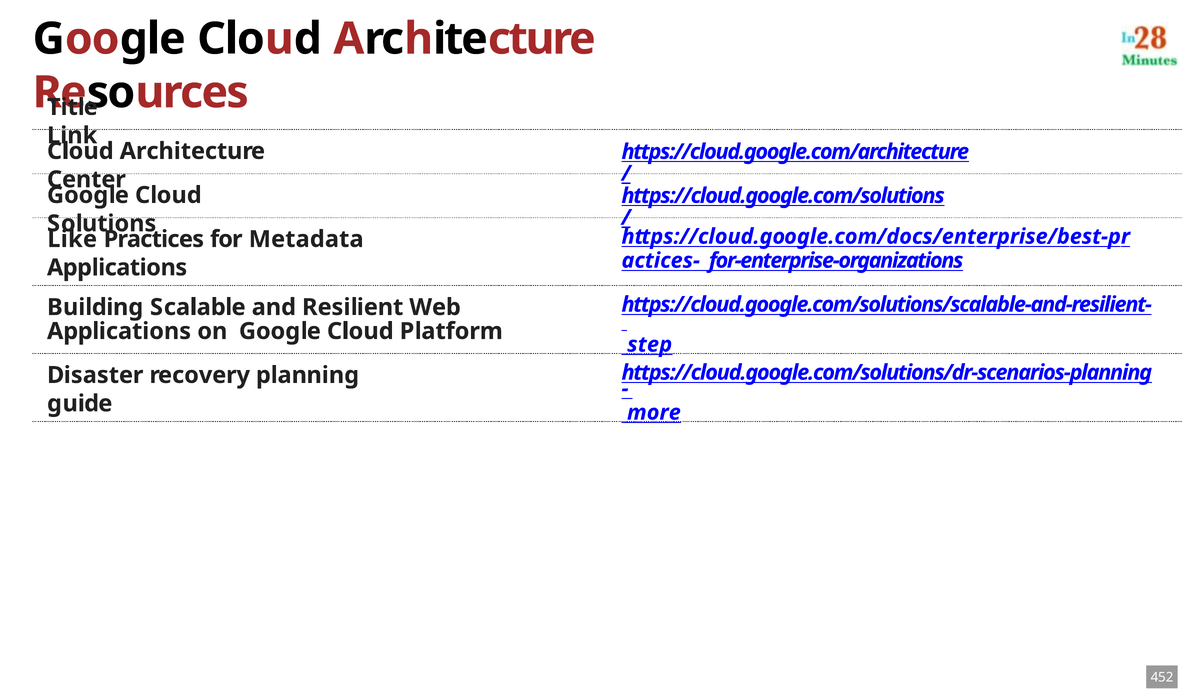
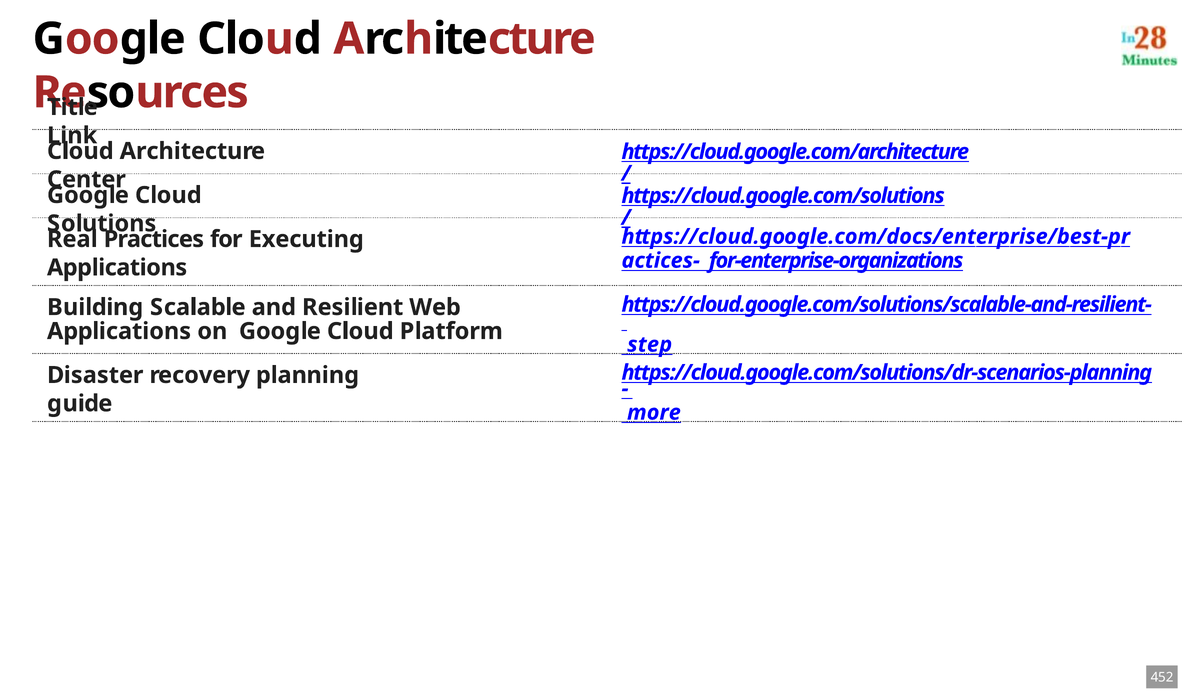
Like: Like -> Real (72, 239)
Metadata: Metadata -> Executing (306, 239)
